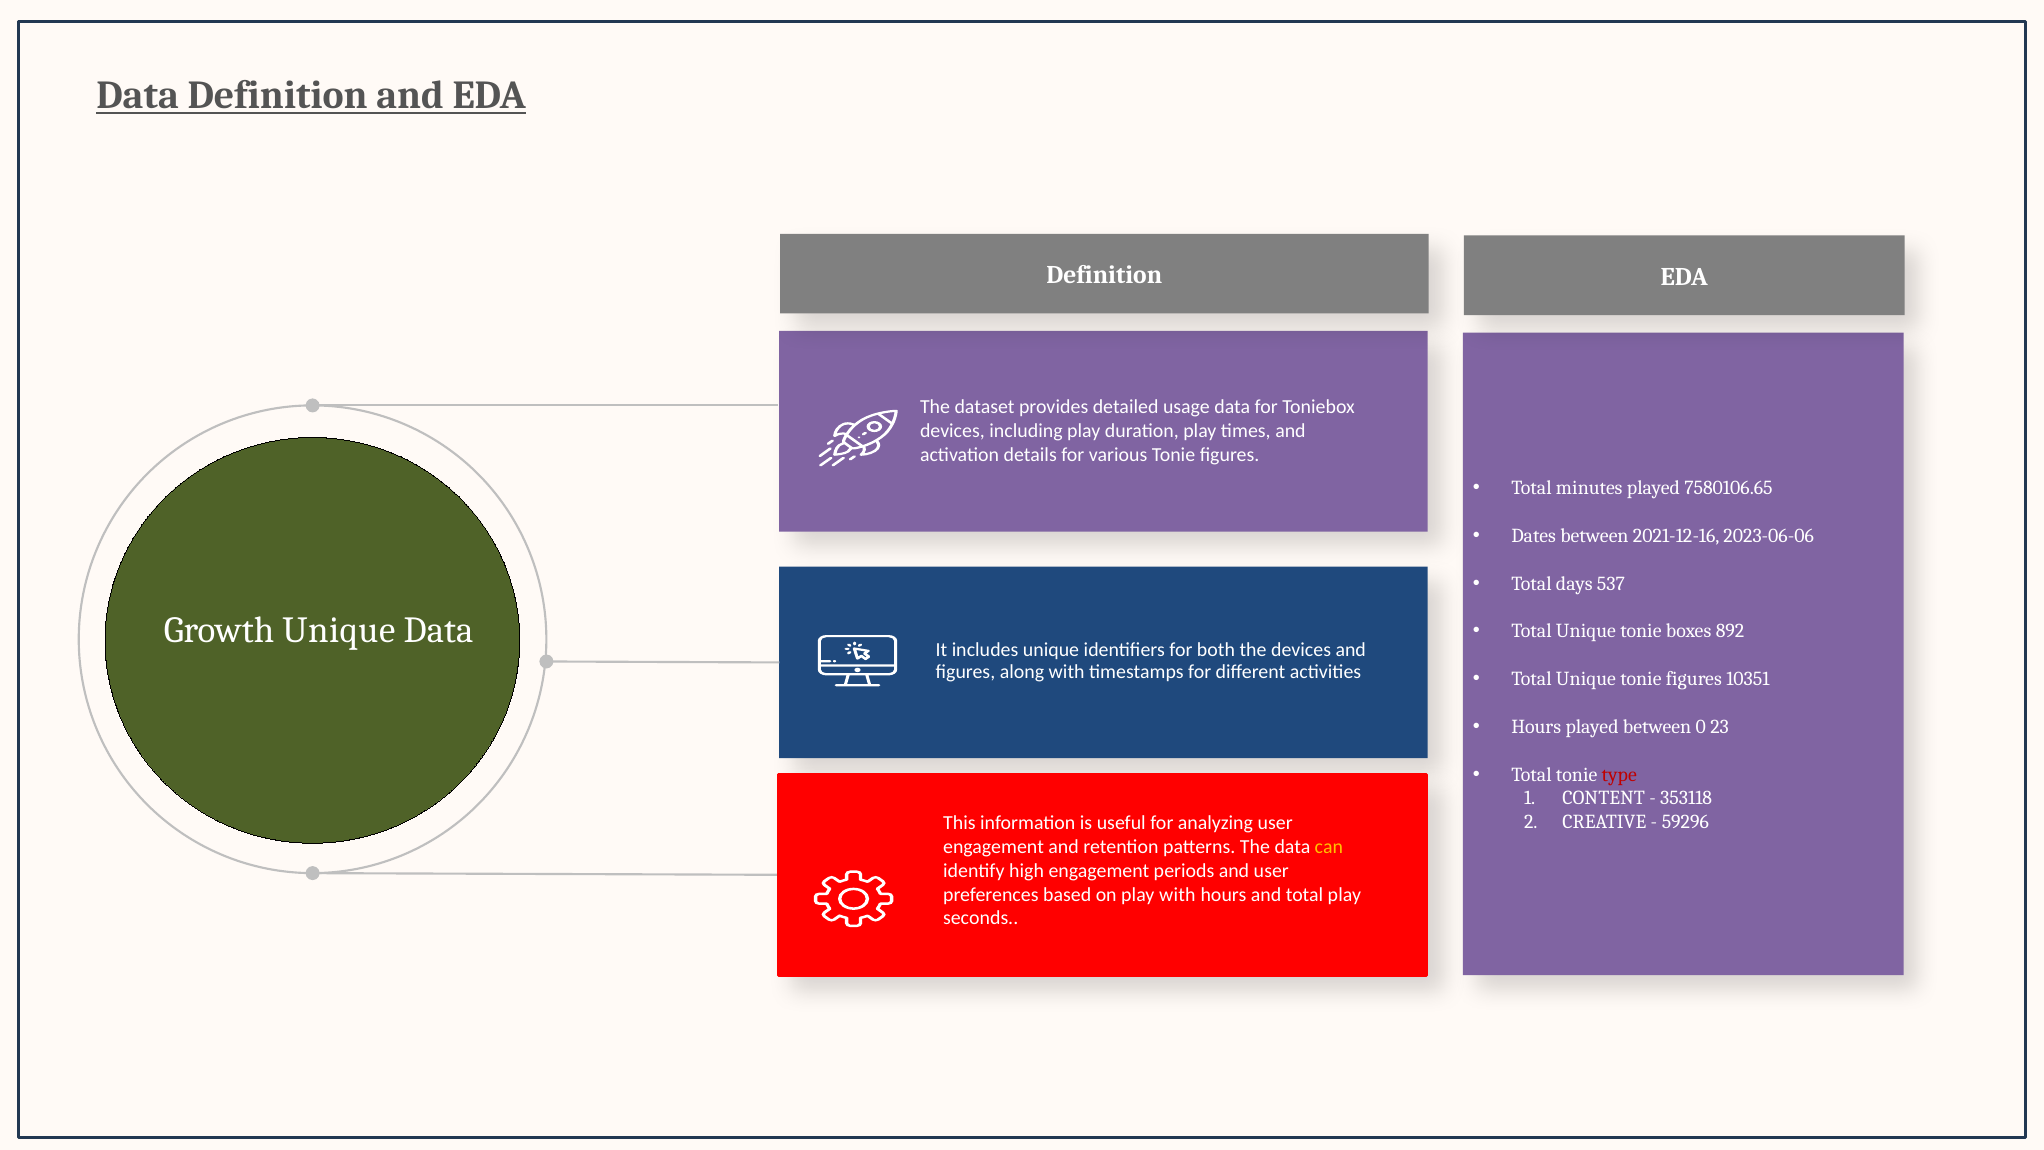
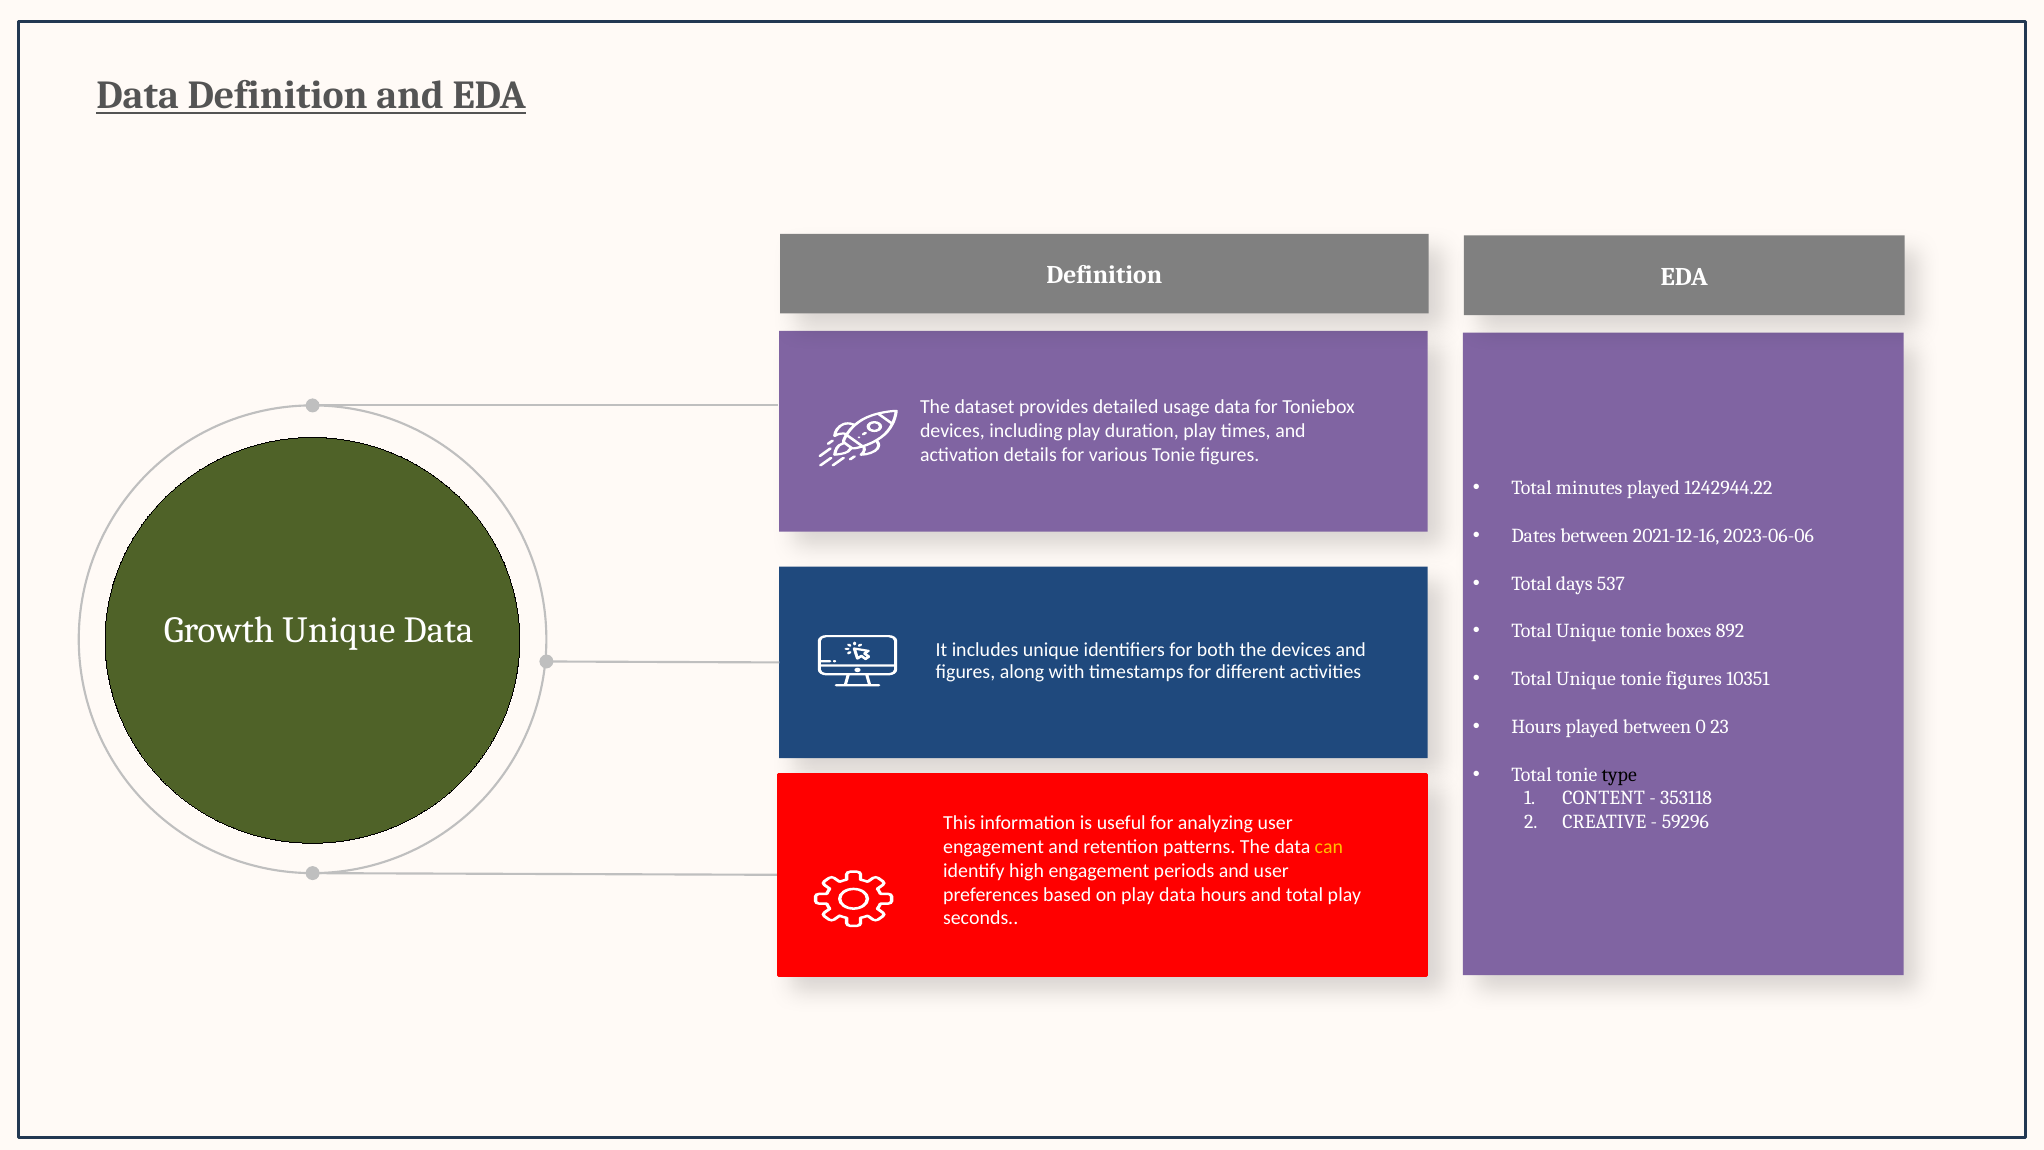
7580106.65: 7580106.65 -> 1242944.22 (1728, 488)
type colour: red -> black (1619, 774)
play with: with -> data (1177, 894)
